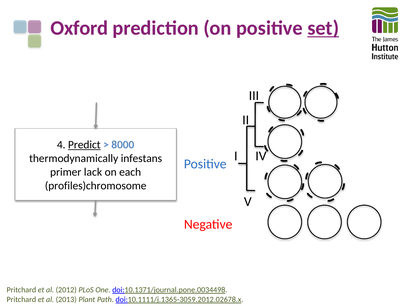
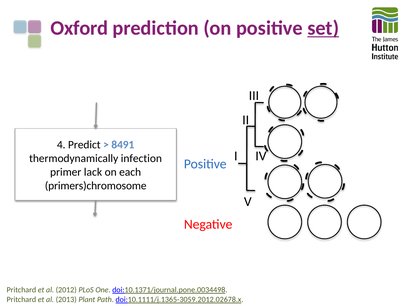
Predict underline: present -> none (84, 145)
8000: 8000 -> 8491 (123, 145)
infestans: infestans -> infection (141, 158)
profiles)chromosome: profiles)chromosome -> primers)chromosome (96, 186)
